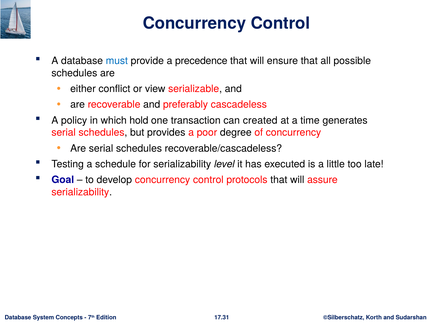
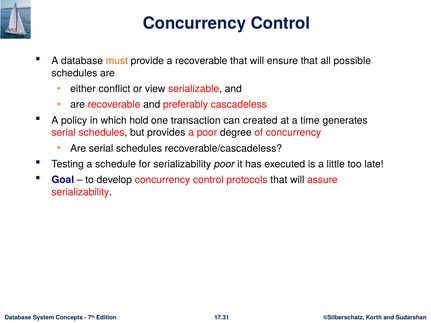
must colour: blue -> orange (117, 61)
a precedence: precedence -> recoverable (201, 61)
serializability level: level -> poor (224, 164)
